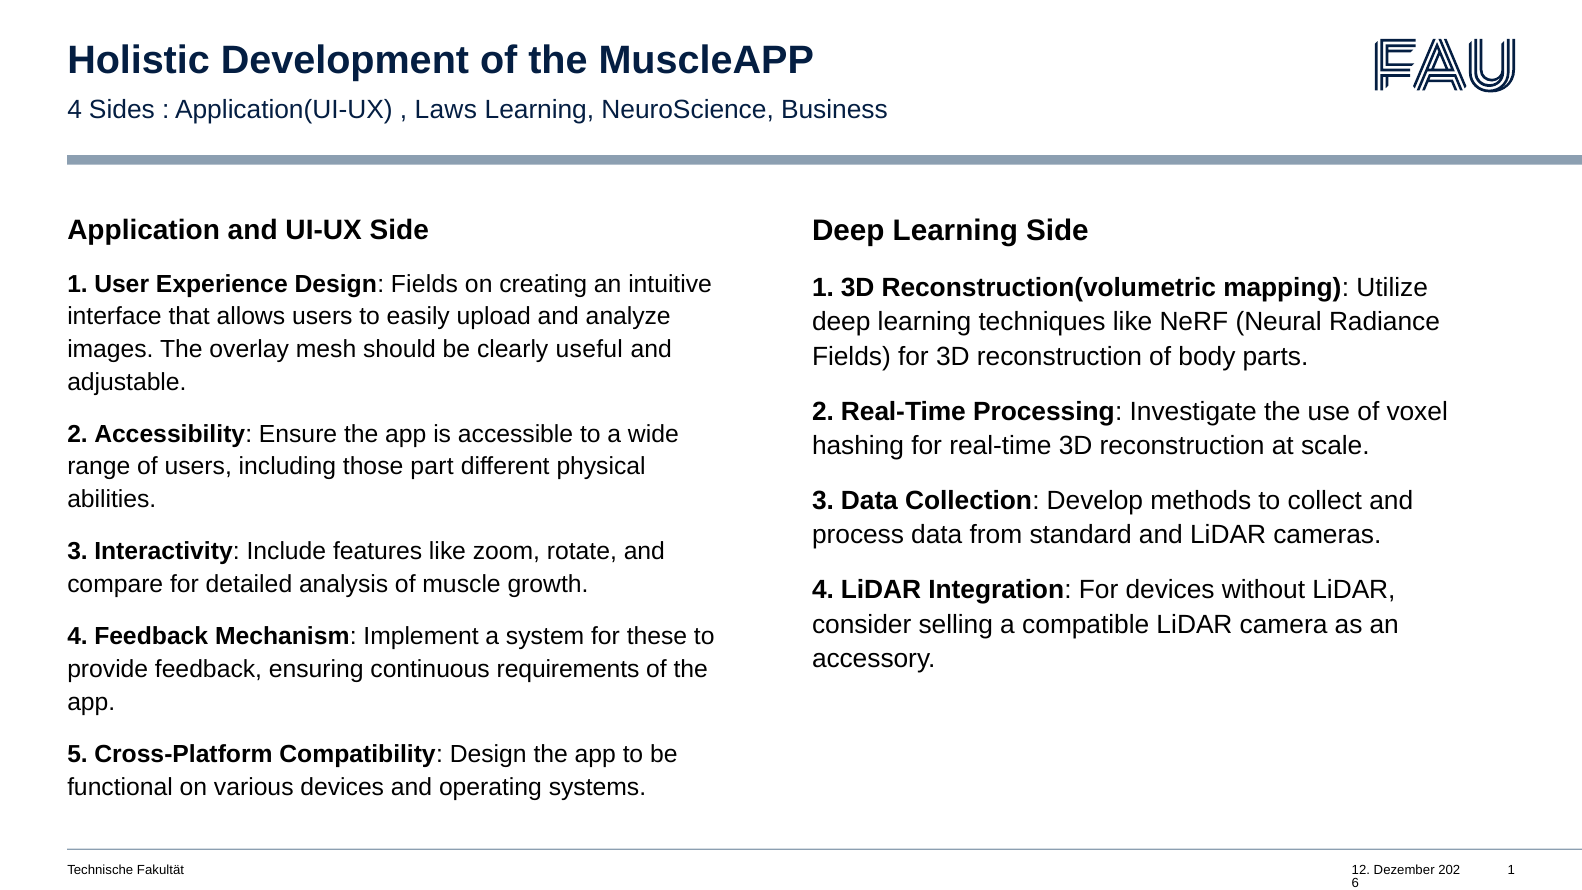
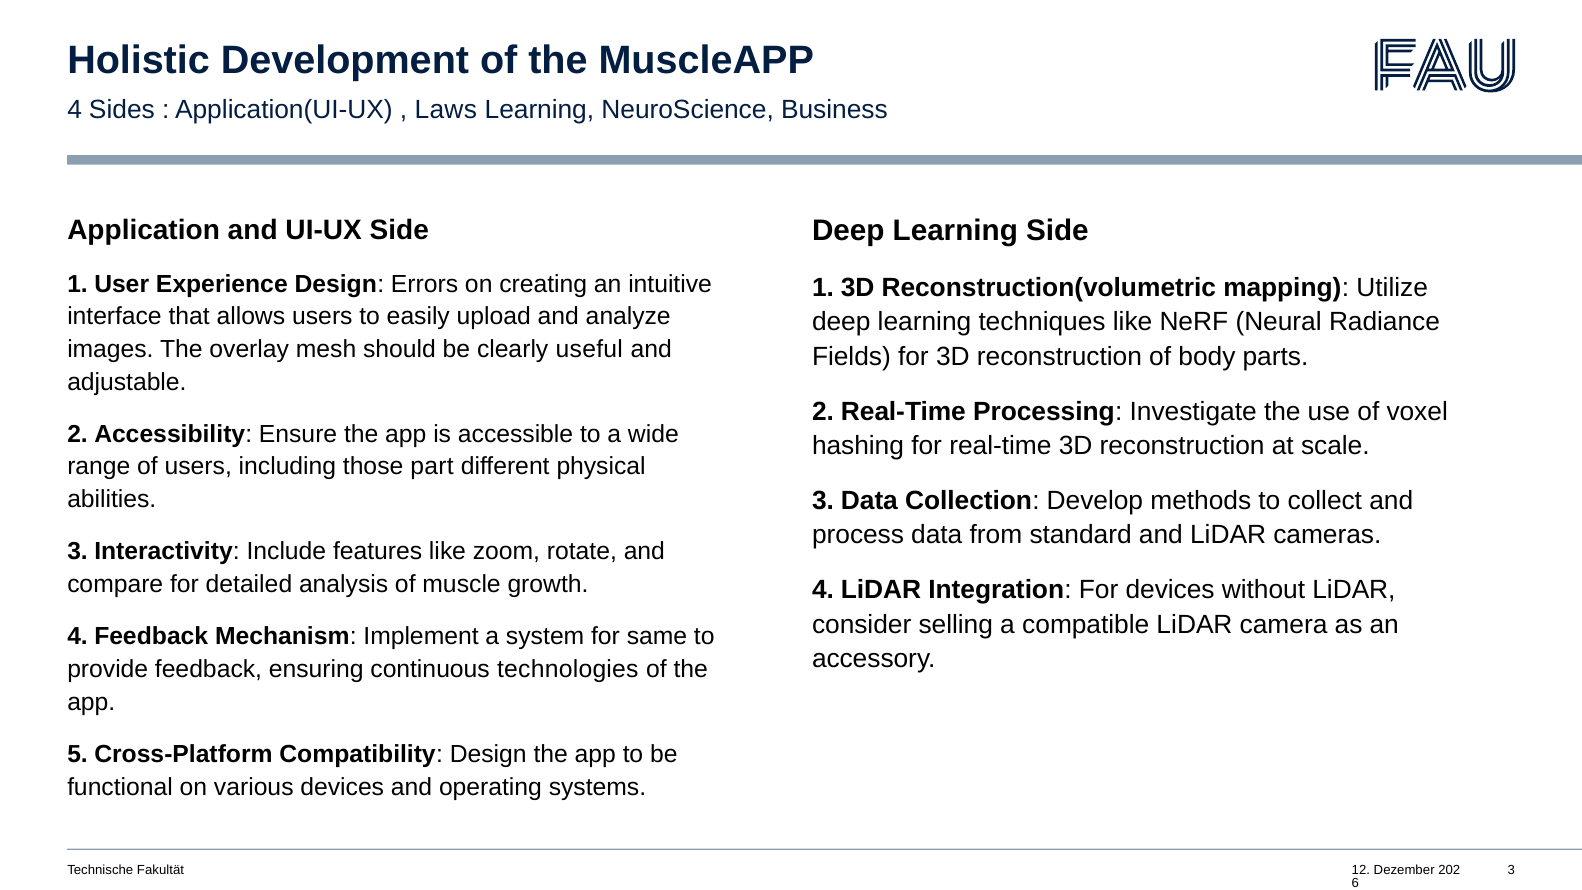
Design Fields: Fields -> Errors (425, 284)
these: these -> same (657, 637)
requirements: requirements -> technologies (568, 669)
Fakultät 1: 1 -> 3 (1511, 870)
